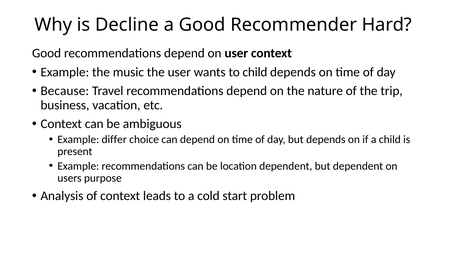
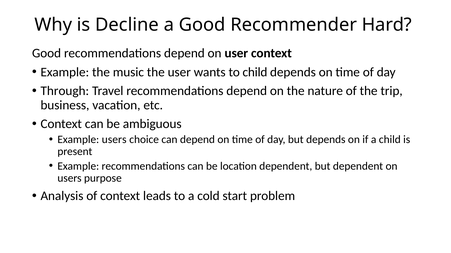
Because: Because -> Through (65, 91)
Example differ: differ -> users (114, 140)
